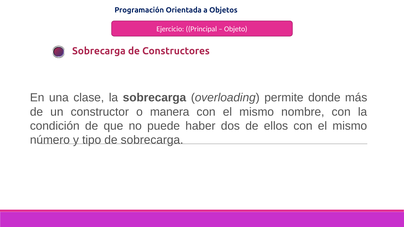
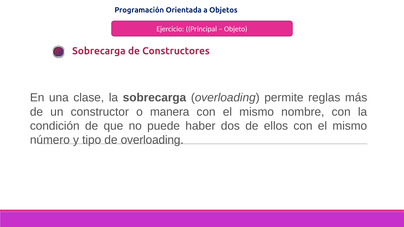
donde: donde -> reglas (324, 98)
de sobrecarga: sobrecarga -> overloading (152, 140)
